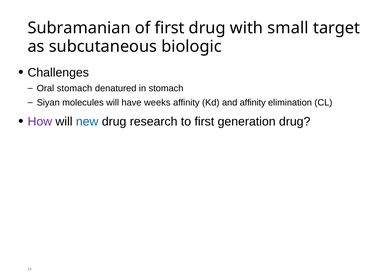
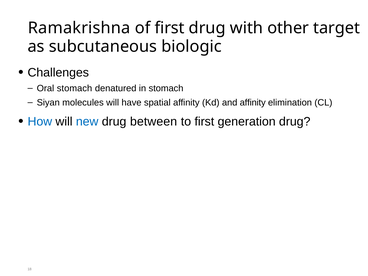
Subramanian: Subramanian -> Ramakrishna (79, 28)
small: small -> other (288, 28)
weeks: weeks -> spatial (157, 102)
How colour: purple -> blue (40, 122)
research: research -> between (154, 122)
